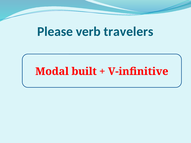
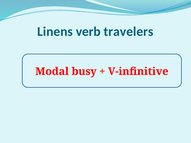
Please: Please -> Linens (55, 32)
built: built -> busy (84, 72)
